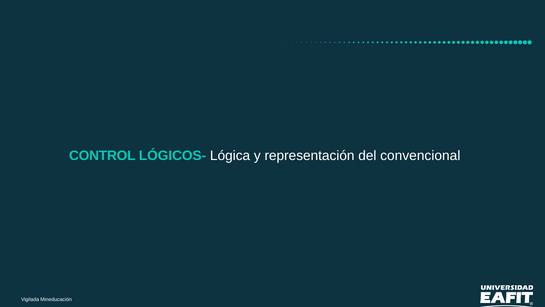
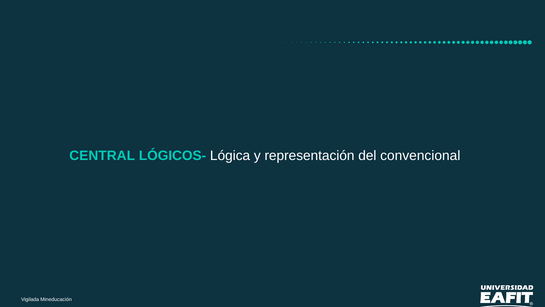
CONTROL: CONTROL -> CENTRAL (102, 155)
